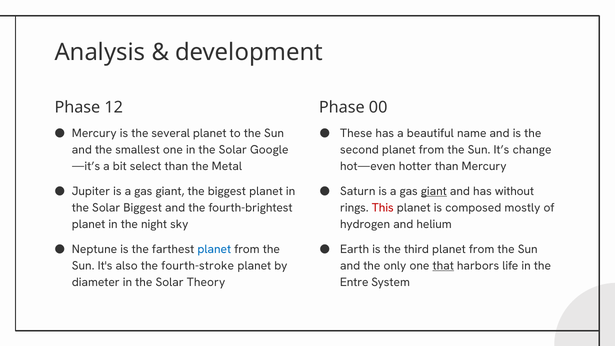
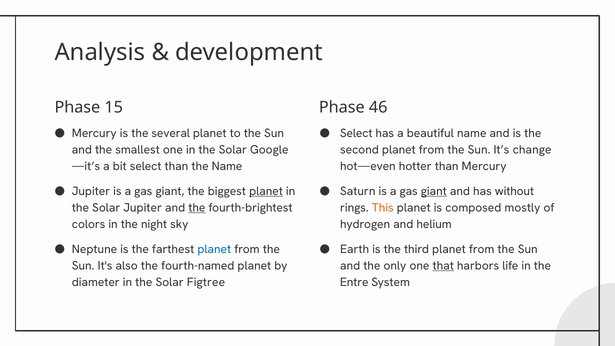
12: 12 -> 15 (114, 107)
00: 00 -> 46 (378, 107)
These: These -> Select (356, 133)
the Metal: Metal -> Name (227, 166)
planet underline: none -> present (266, 191)
Solar Biggest: Biggest -> Jupiter (143, 208)
the underline: none -> present (197, 208)
This colour: red -> orange (383, 208)
planet: planet -> colors (89, 224)
fourth-stroke: fourth-stroke -> fourth-named (198, 266)
Theory: Theory -> Figtree (206, 282)
